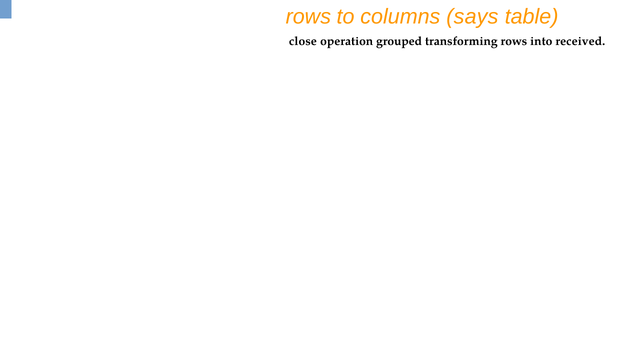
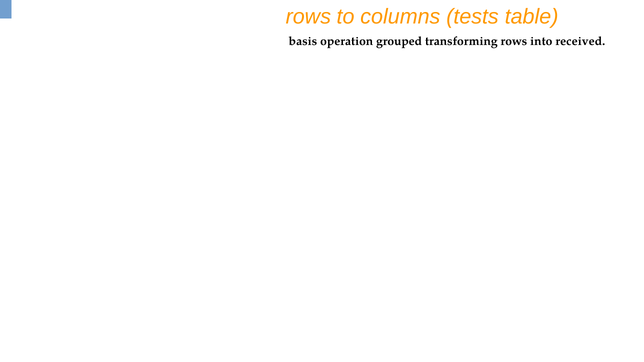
says: says -> tests (473, 17)
close: close -> basis (303, 41)
